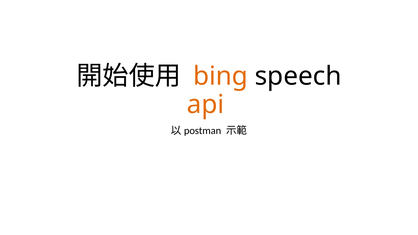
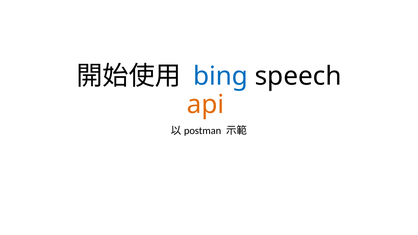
bing colour: orange -> blue (221, 76)
